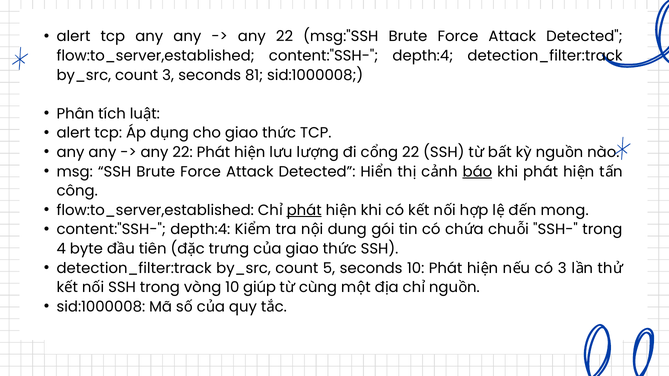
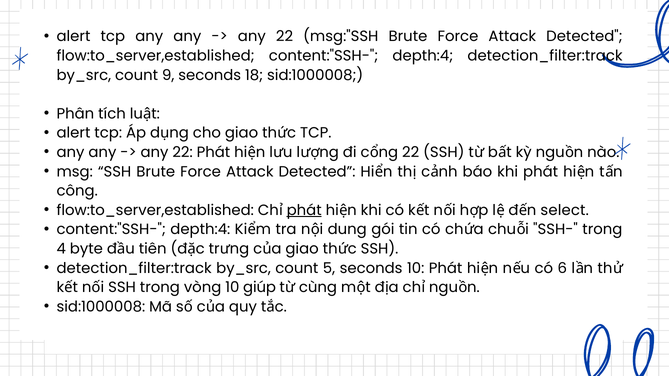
count 3: 3 -> 9 (168, 75)
81: 81 -> 18 (254, 75)
báo underline: present -> none (477, 172)
mong: mong -> select (565, 210)
có 3: 3 -> 6 (562, 268)
